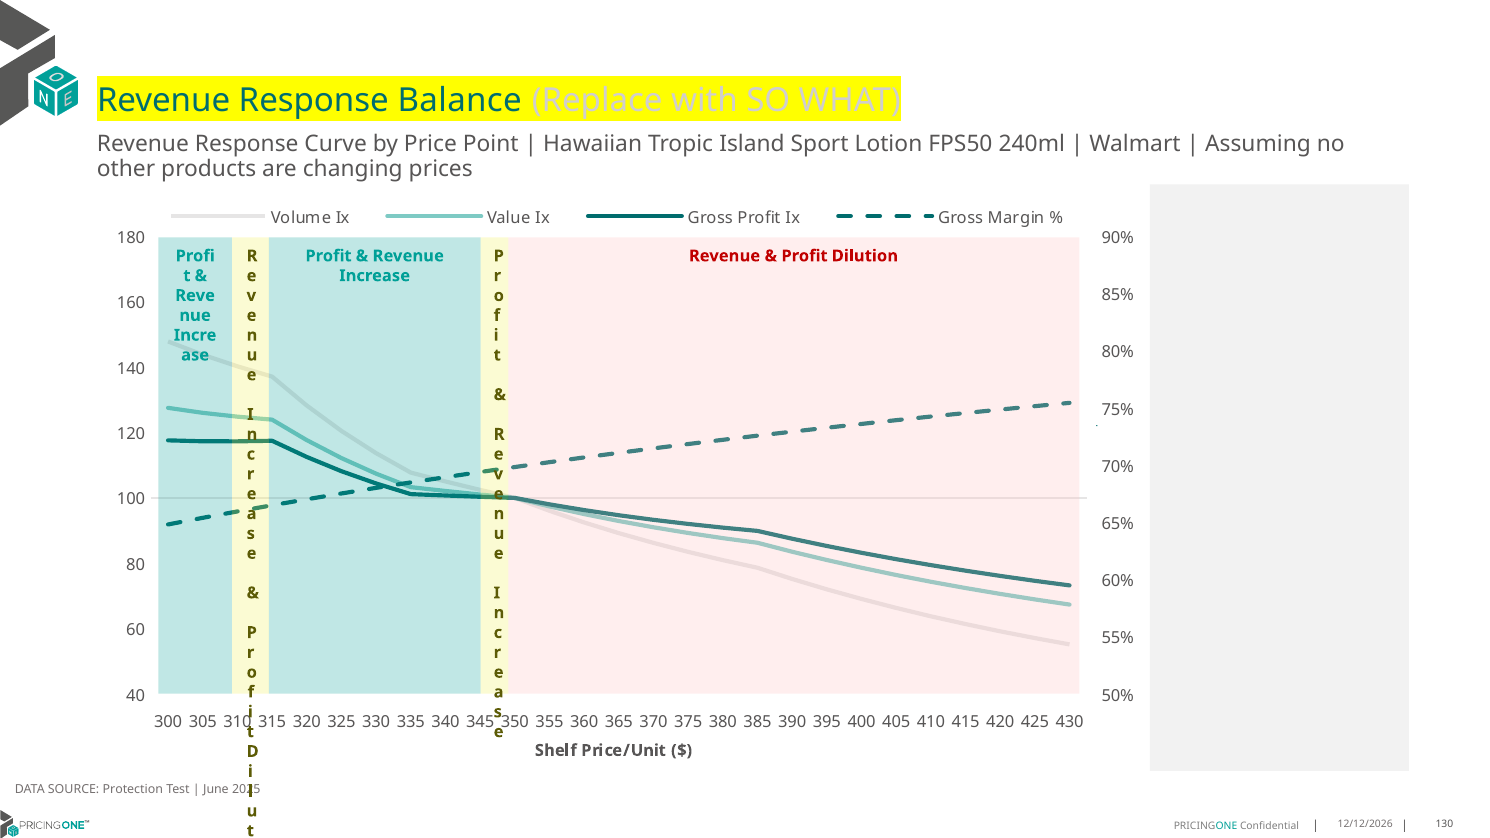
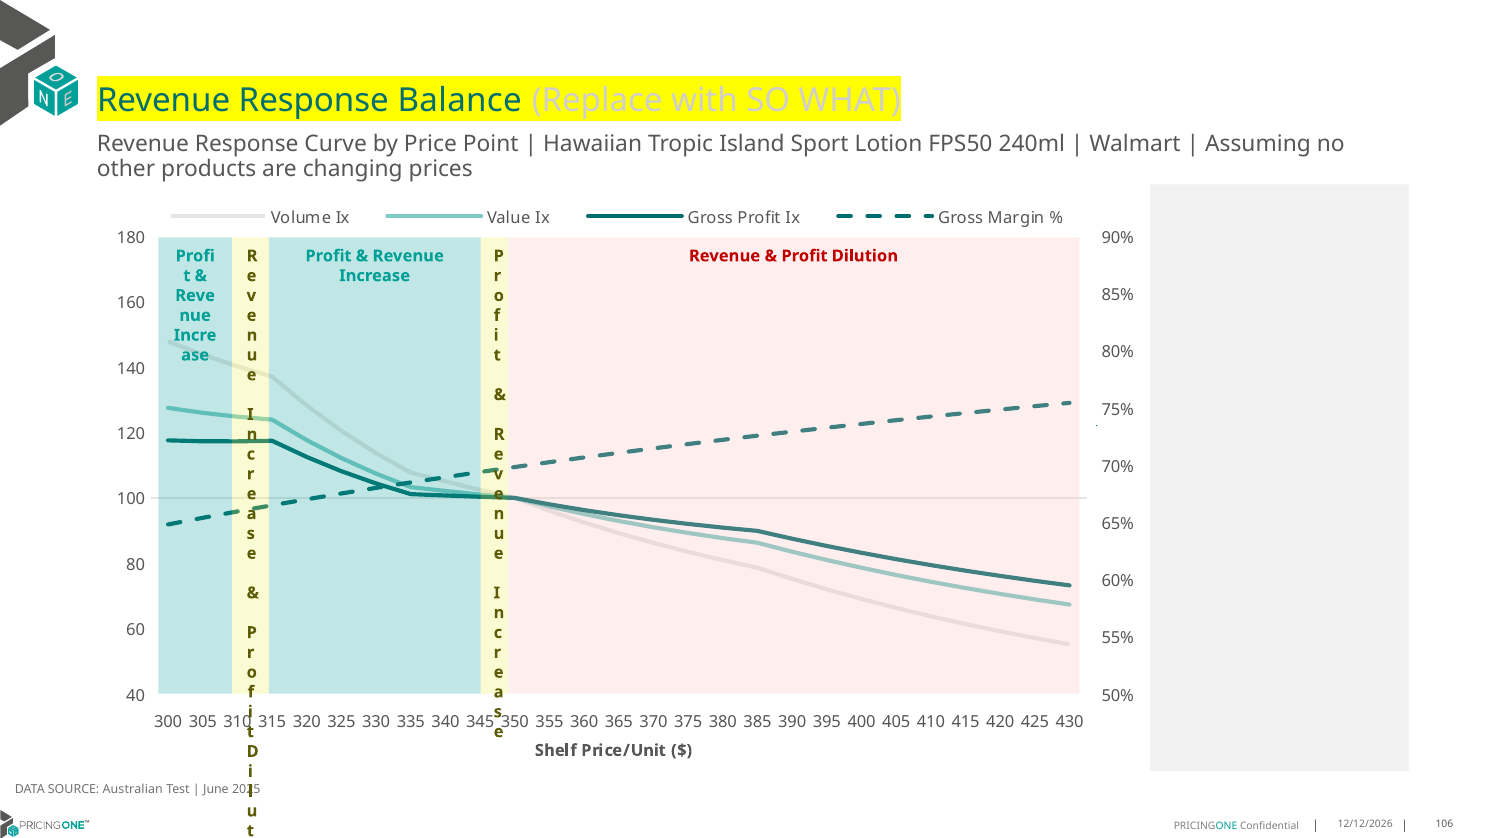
Protection: Protection -> Australian (133, 789)
130: 130 -> 106 (1444, 824)
